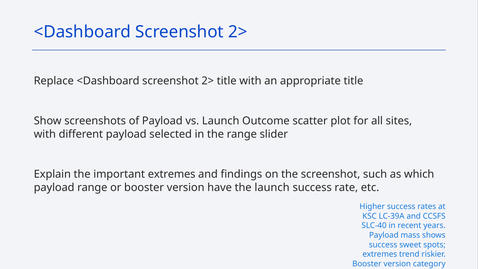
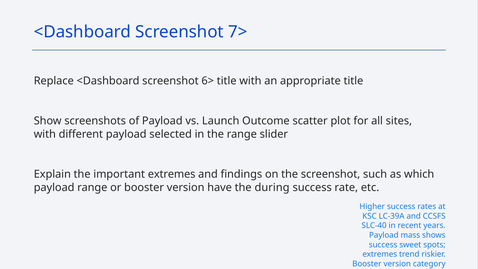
2>: 2> -> 7> (238, 32)
Replace <Dashboard screenshot 2>: 2> -> 6> (208, 81)
the launch: launch -> during (272, 187)
